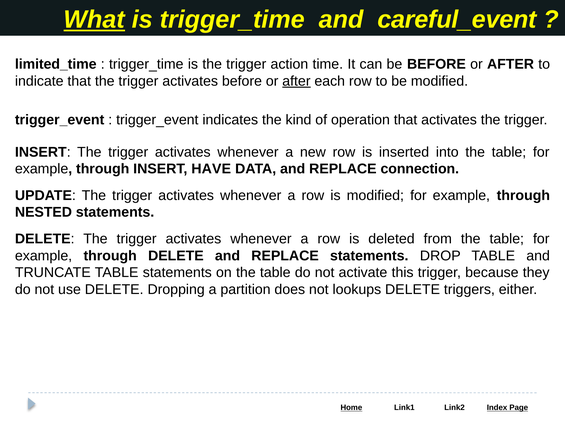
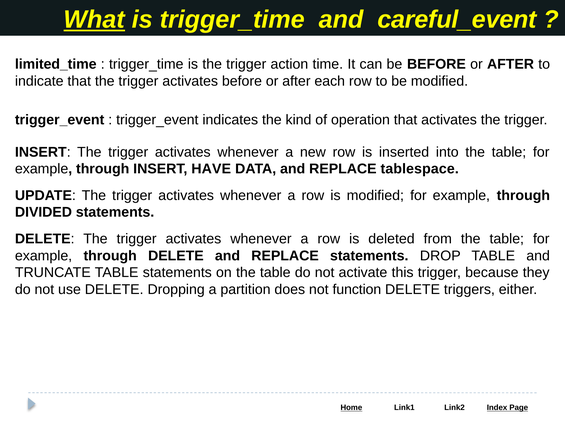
after underline: present -> none (296, 81)
connection: connection -> tablespace (420, 169)
NESTED: NESTED -> DIVIDED (43, 212)
lookups: lookups -> function (357, 289)
